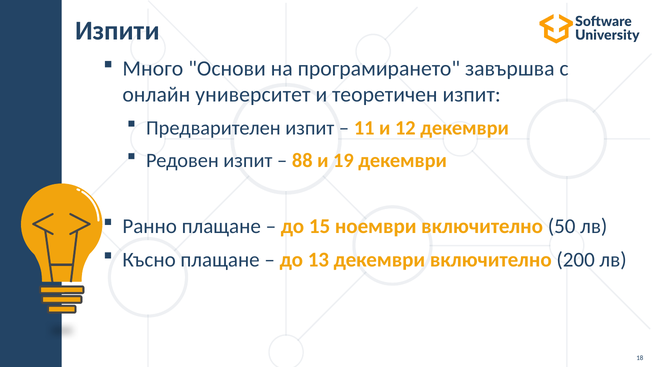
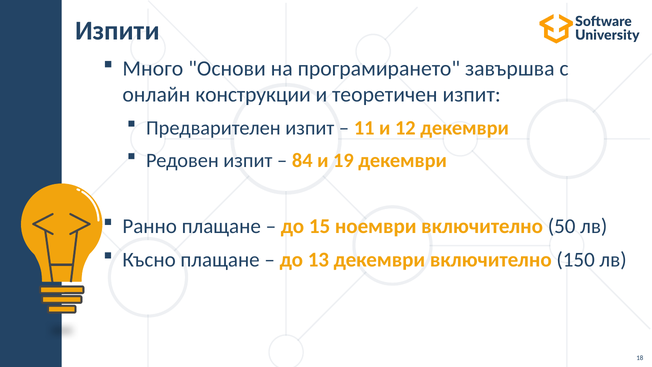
университет: университет -> конструкции (253, 94)
88: 88 -> 84 (302, 160)
200: 200 -> 150 (576, 259)
